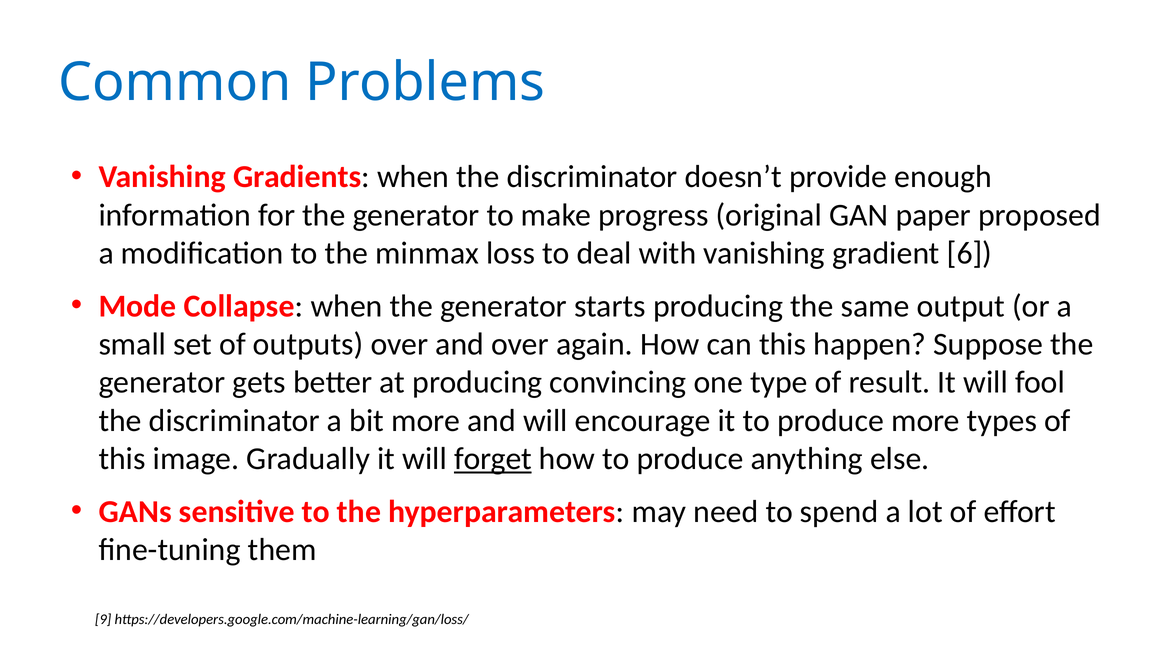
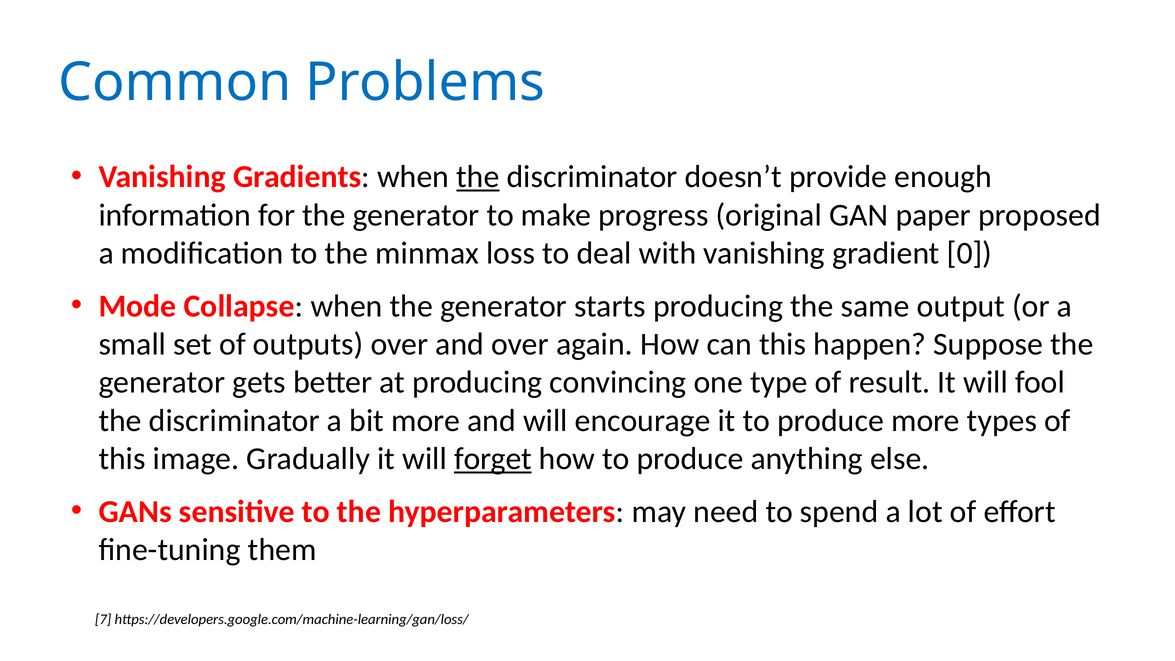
the underline: none -> present (478, 177)
6: 6 -> 0 (969, 253)
9: 9 -> 7 (103, 620)
